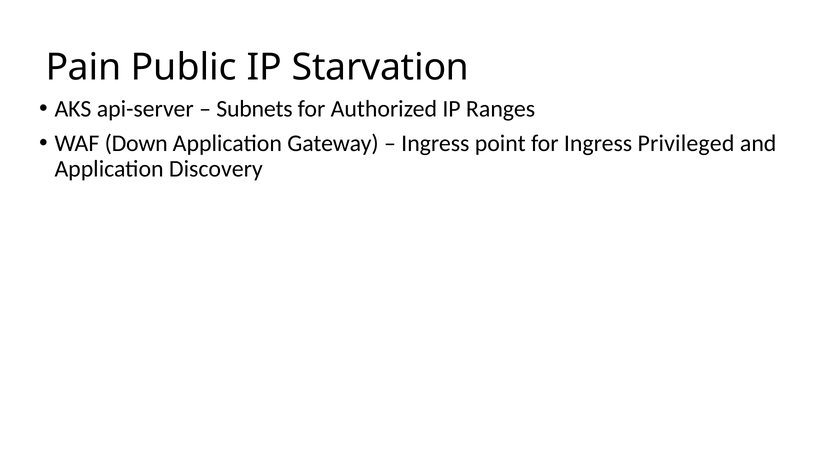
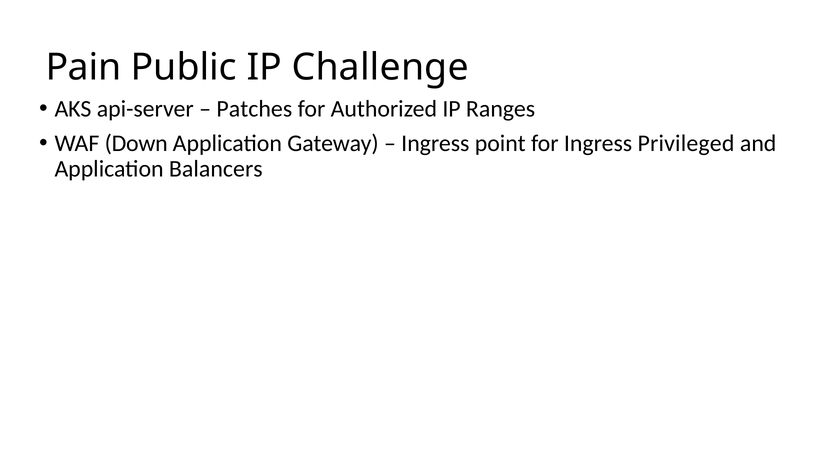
Starvation: Starvation -> Challenge (380, 68)
Subnets: Subnets -> Patches (254, 109)
Discovery: Discovery -> Balancers (216, 169)
